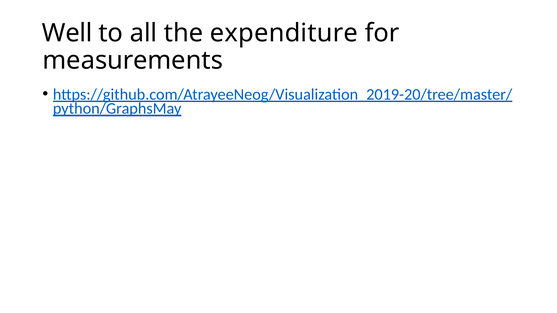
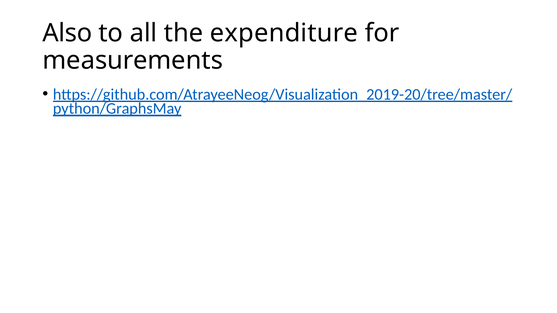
Well: Well -> Also (67, 33)
